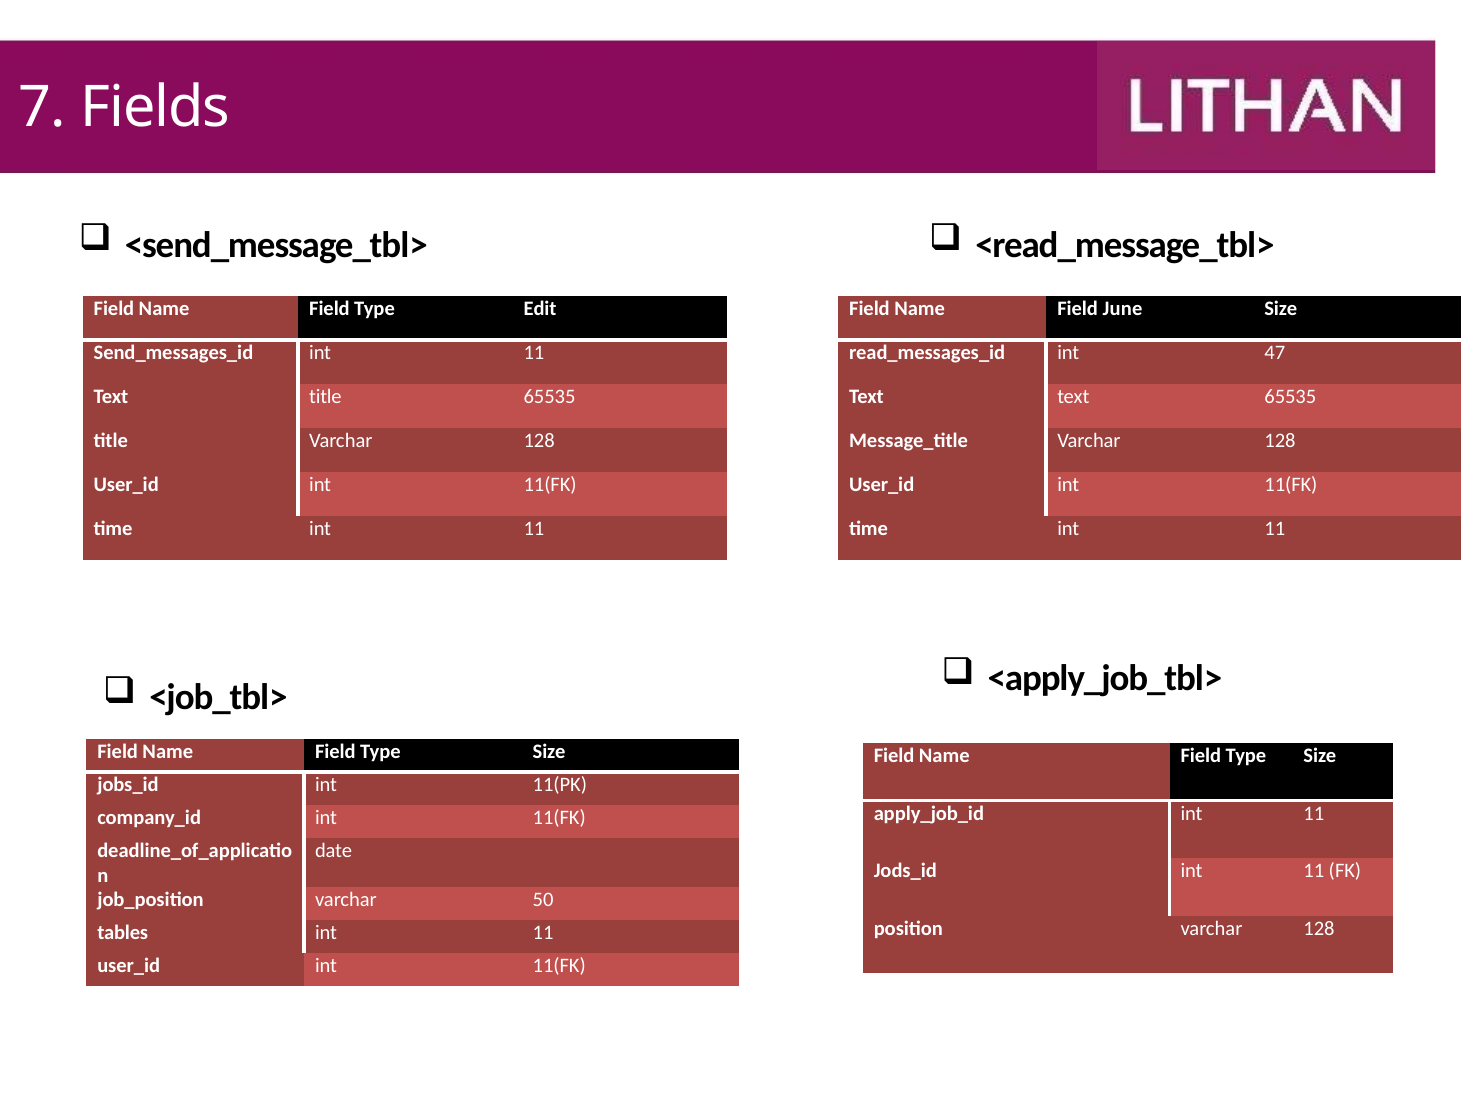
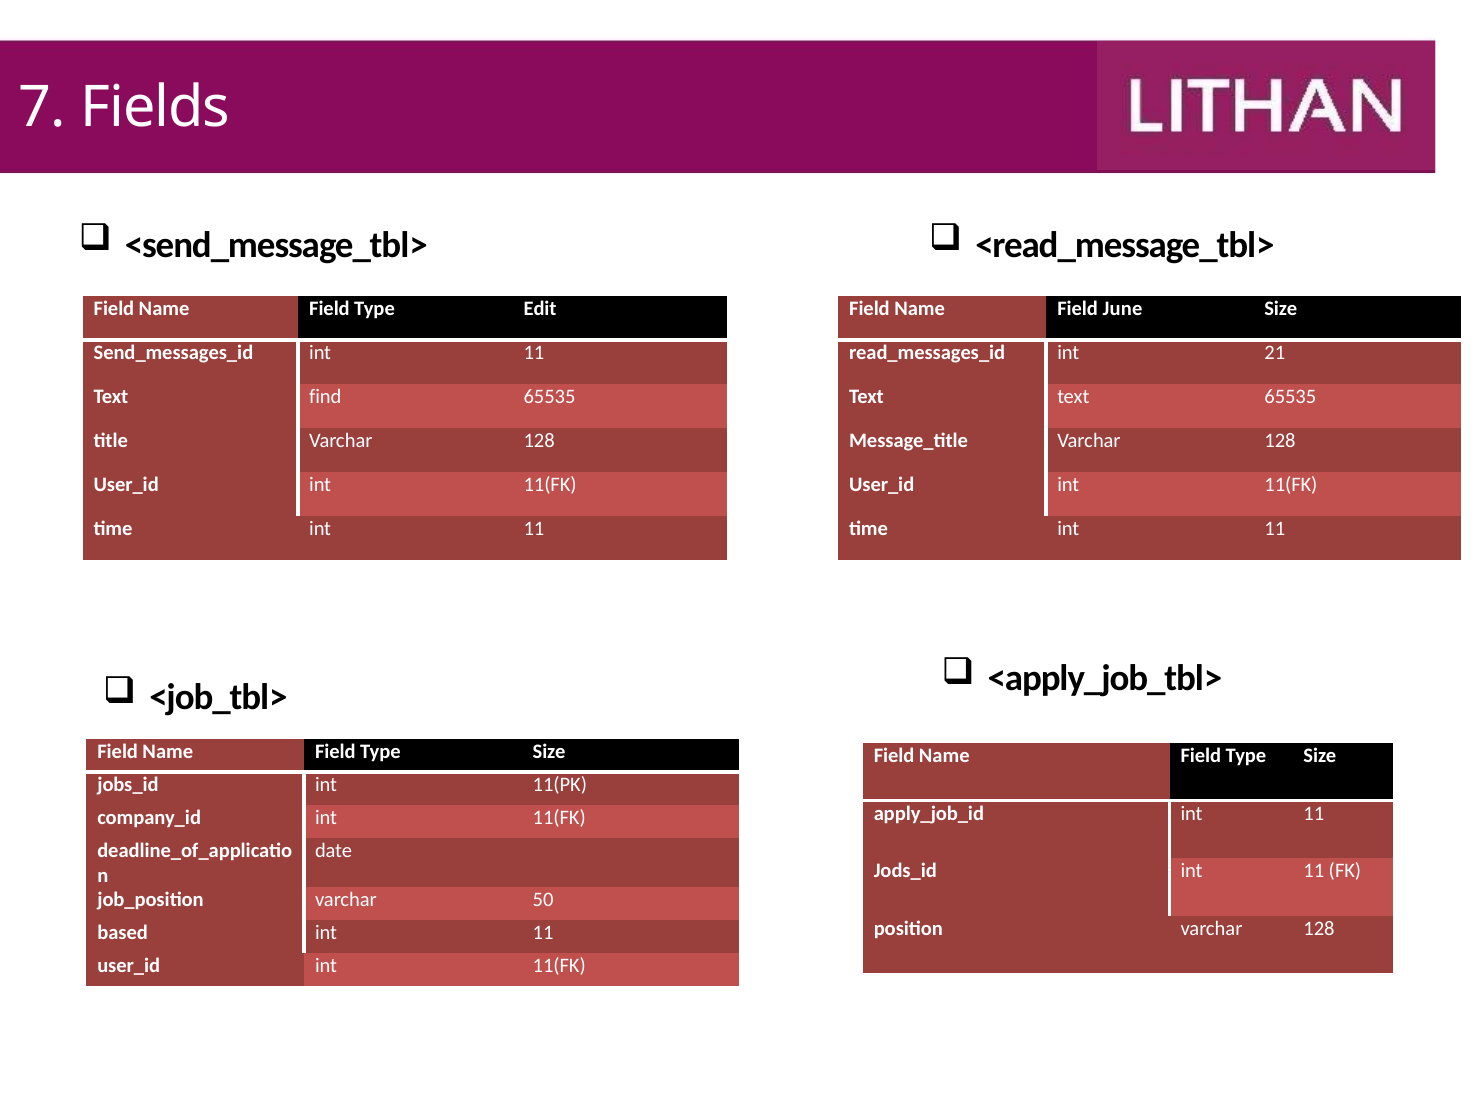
47: 47 -> 21 (1275, 353)
Text title: title -> find (325, 397)
tables: tables -> based (123, 933)
